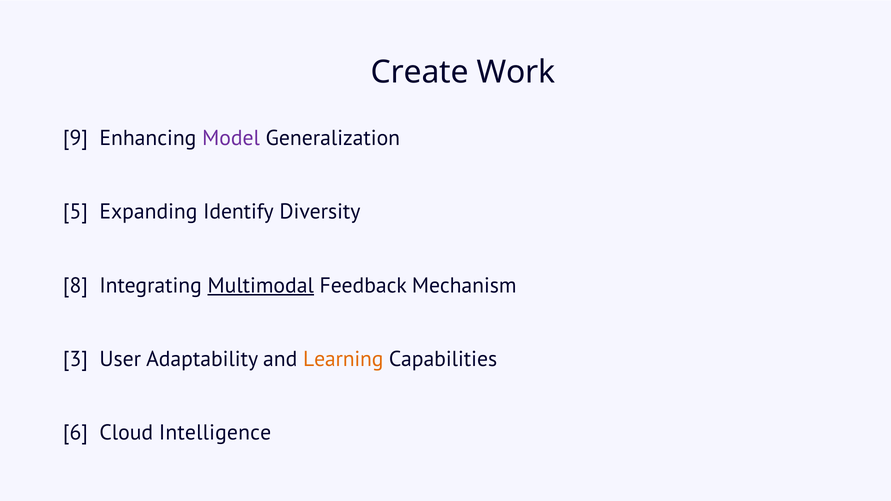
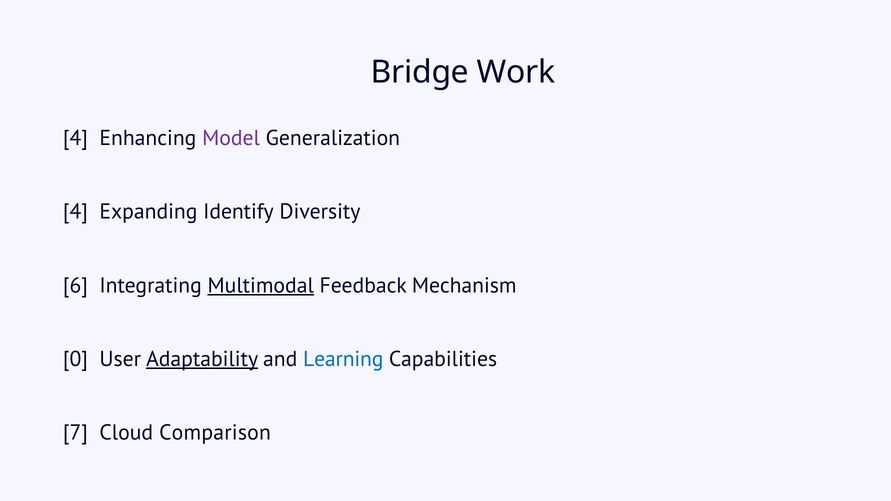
Create: Create -> Bridge (420, 72)
9: 9 -> 4 (75, 138)
5: 5 -> 4 (75, 212)
8: 8 -> 6 (75, 285)
3: 3 -> 0 (75, 359)
Adaptability underline: none -> present (202, 359)
Learning colour: orange -> blue (343, 359)
6: 6 -> 7 (75, 433)
Intelligence: Intelligence -> Comparison (215, 433)
